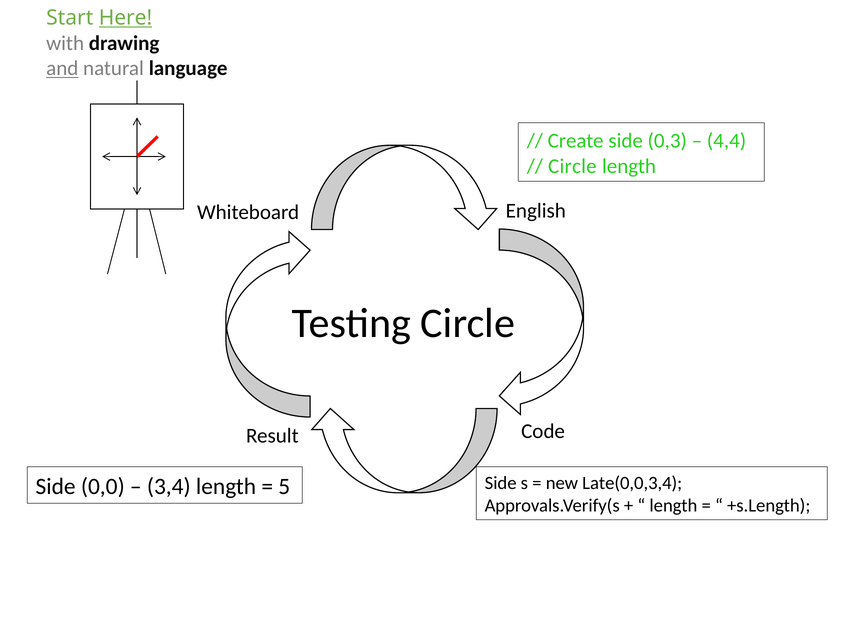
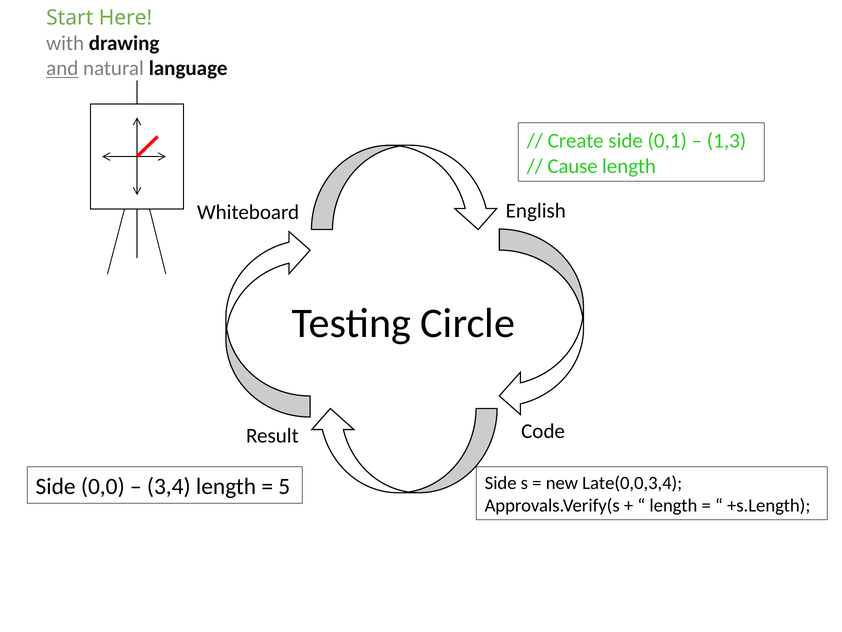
Here underline: present -> none (125, 18)
0,3: 0,3 -> 0,1 (667, 141)
4,4: 4,4 -> 1,3 (727, 141)
Circle: Circle -> Cause (573, 166)
